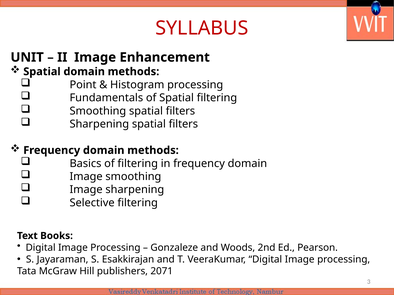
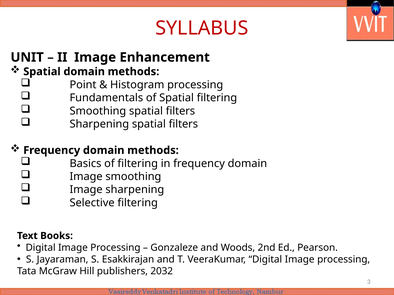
2071: 2071 -> 2032 (162, 272)
